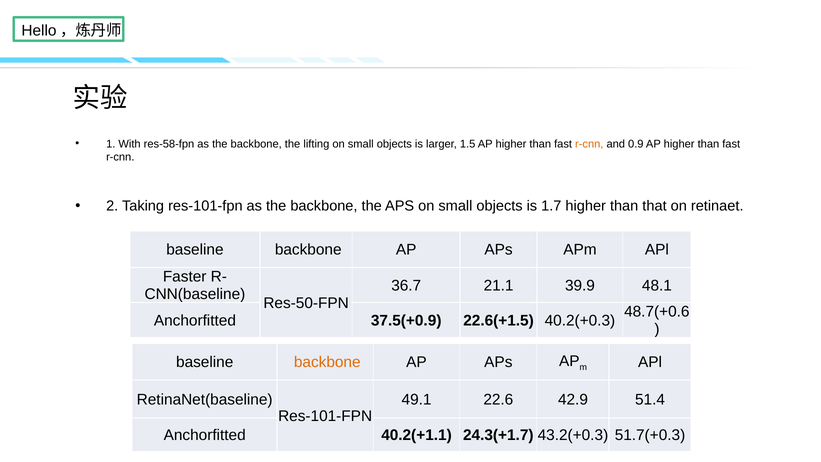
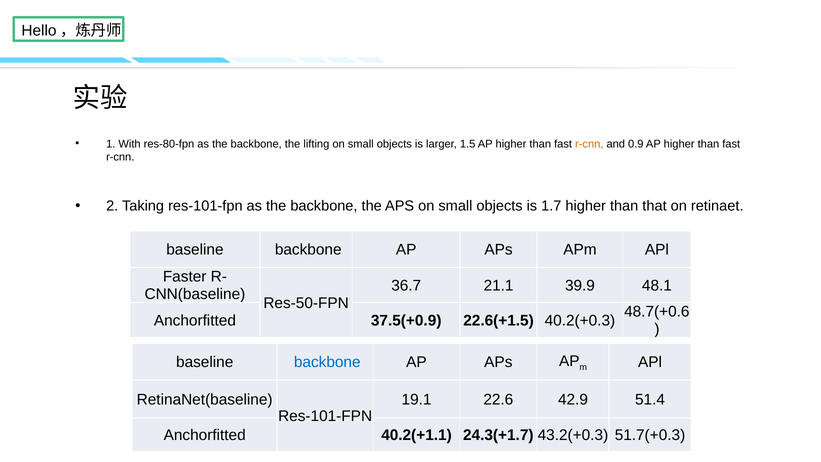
res-58-fpn: res-58-fpn -> res-80-fpn (169, 144)
backbone colour: orange -> blue (327, 362)
49.1: 49.1 -> 19.1 (417, 399)
